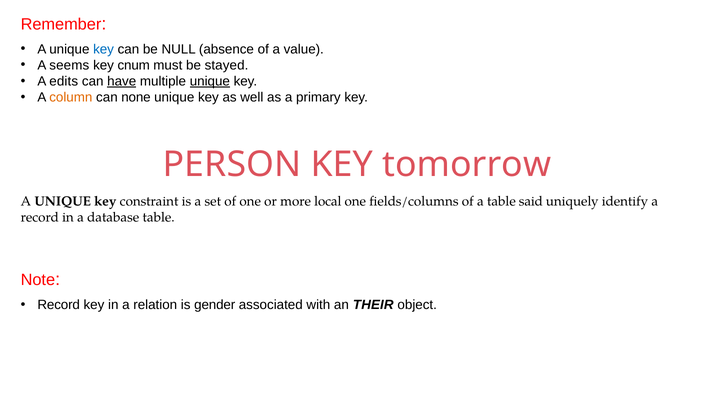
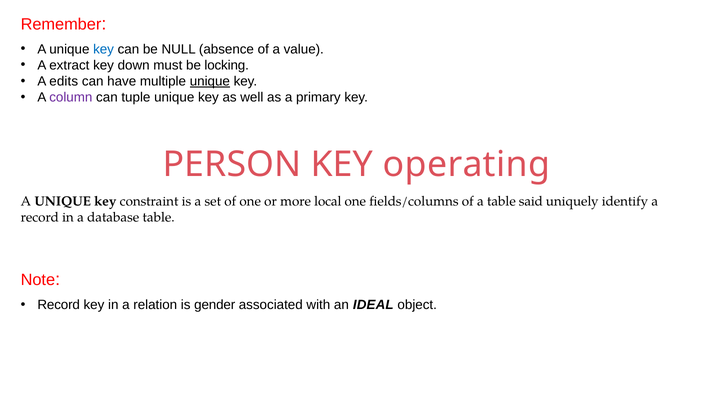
seems: seems -> extract (69, 65)
cnum: cnum -> down (134, 65)
stayed: stayed -> locking (227, 65)
have underline: present -> none (122, 81)
column colour: orange -> purple (71, 98)
none: none -> tuple (136, 98)
tomorrow: tomorrow -> operating (466, 165)
THEIR: THEIR -> IDEAL (373, 305)
